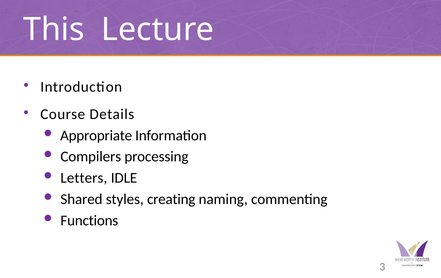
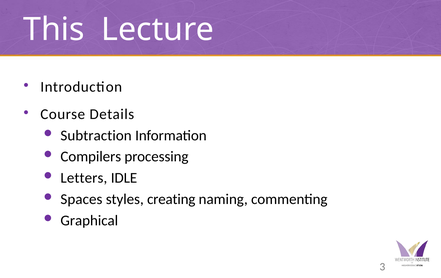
Appropriate: Appropriate -> Subtraction (96, 135)
Shared: Shared -> Spaces (81, 199)
Functions: Functions -> Graphical (89, 220)
